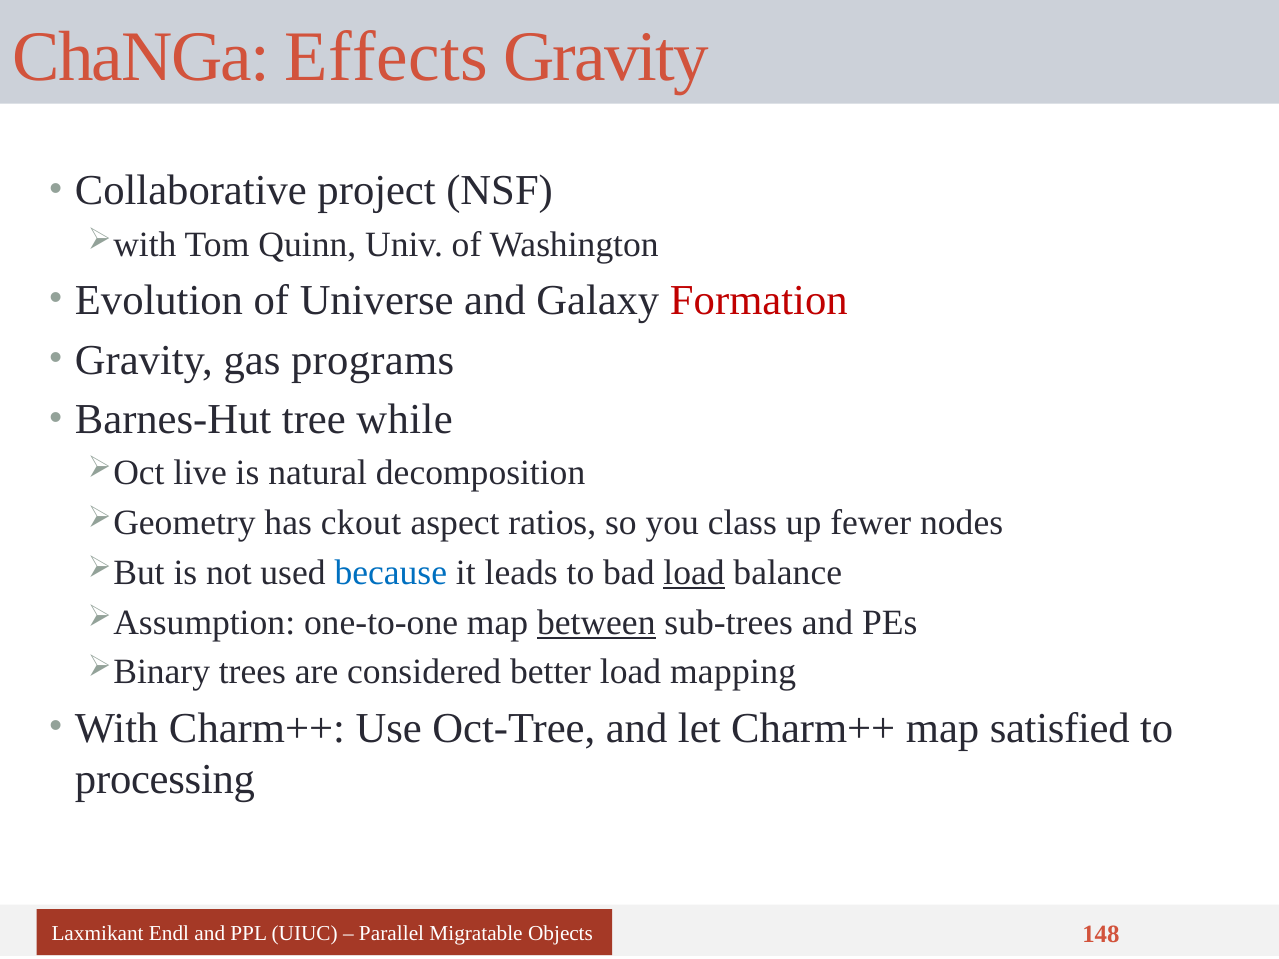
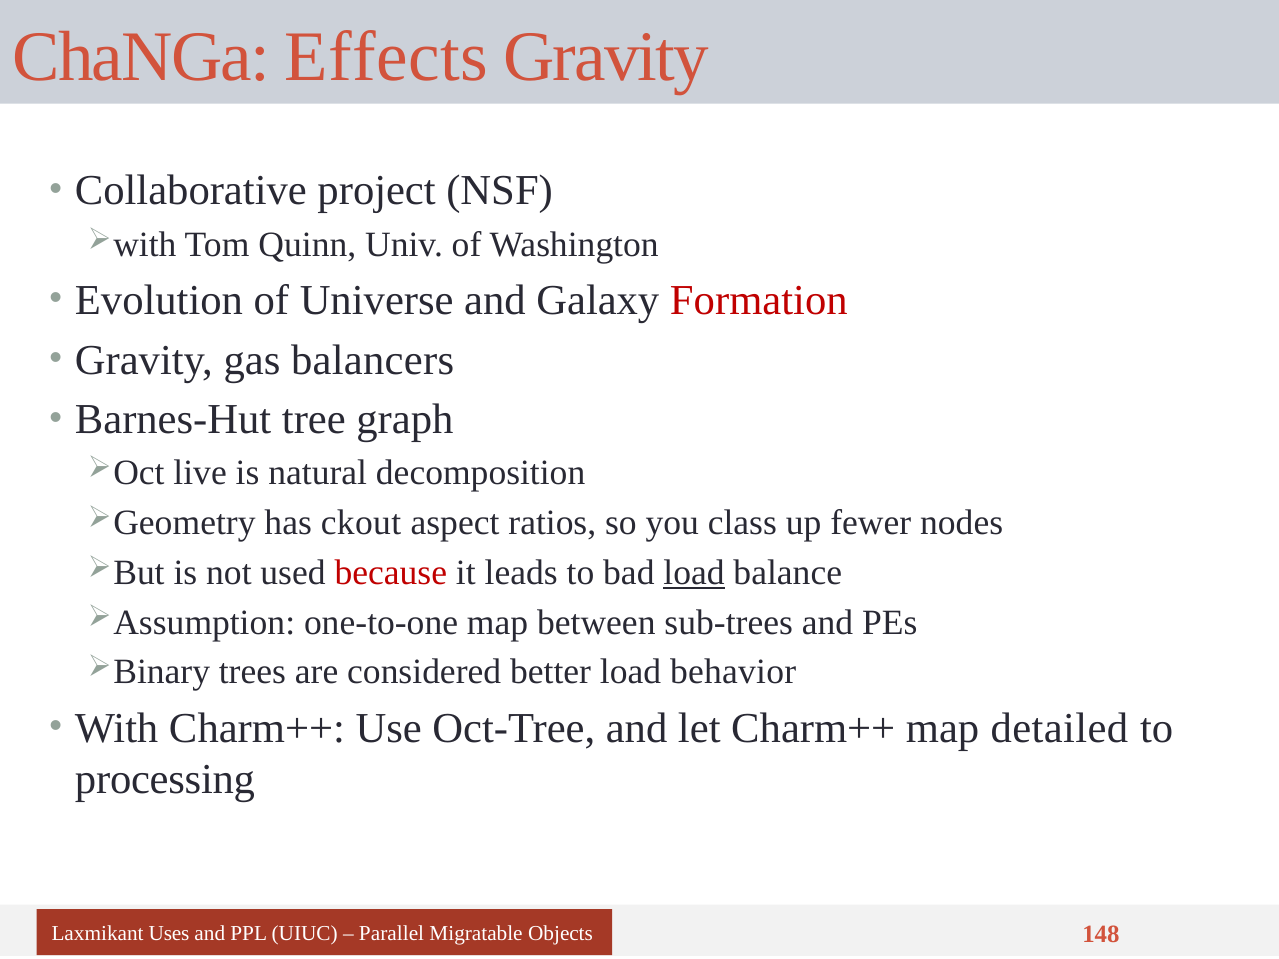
programs: programs -> balancers (373, 360)
while: while -> graph (405, 420)
because colour: blue -> red (391, 573)
between underline: present -> none (596, 622)
mapping: mapping -> behavior (733, 672)
satisfied: satisfied -> detailed (1059, 728)
Endl: Endl -> Uses (169, 934)
